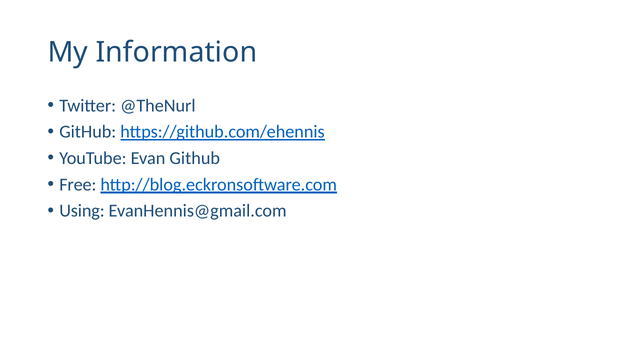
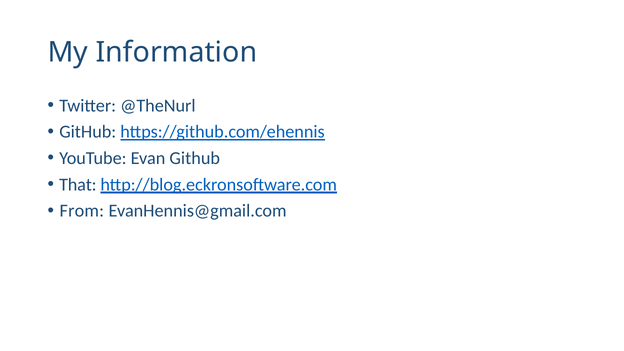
Free: Free -> That (78, 185)
Using: Using -> From (82, 211)
